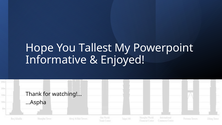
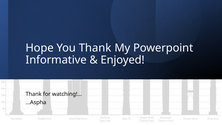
You Tallest: Tallest -> Thank (95, 48)
